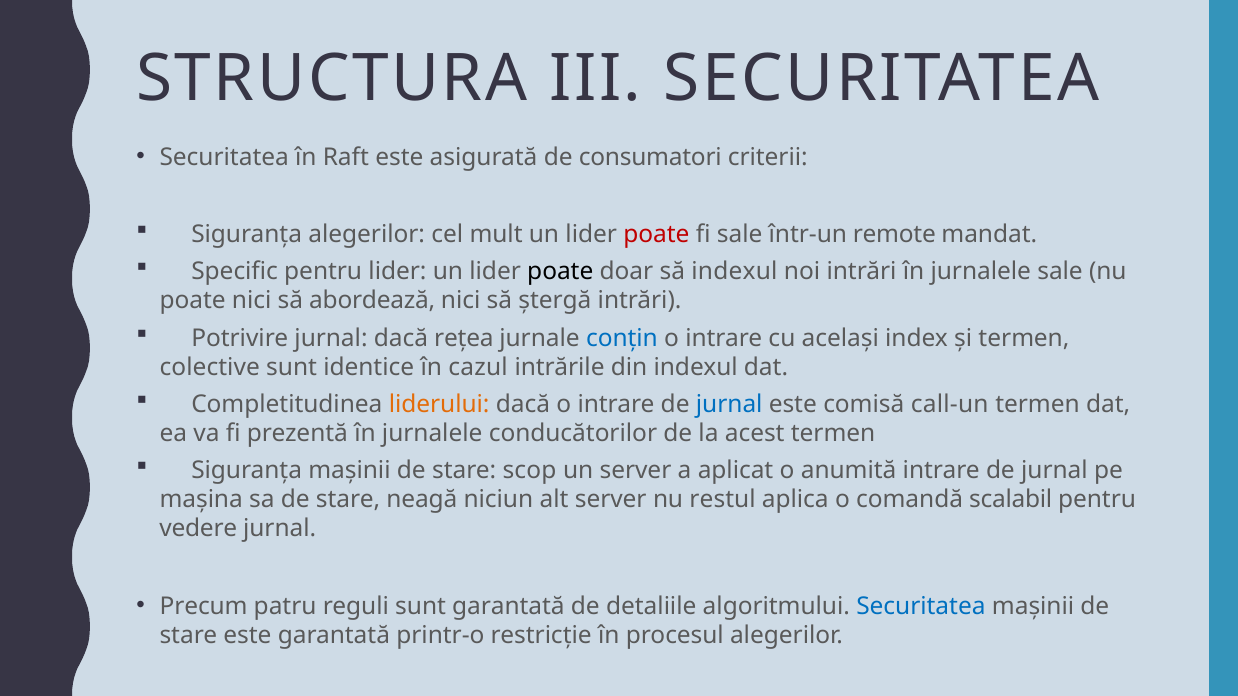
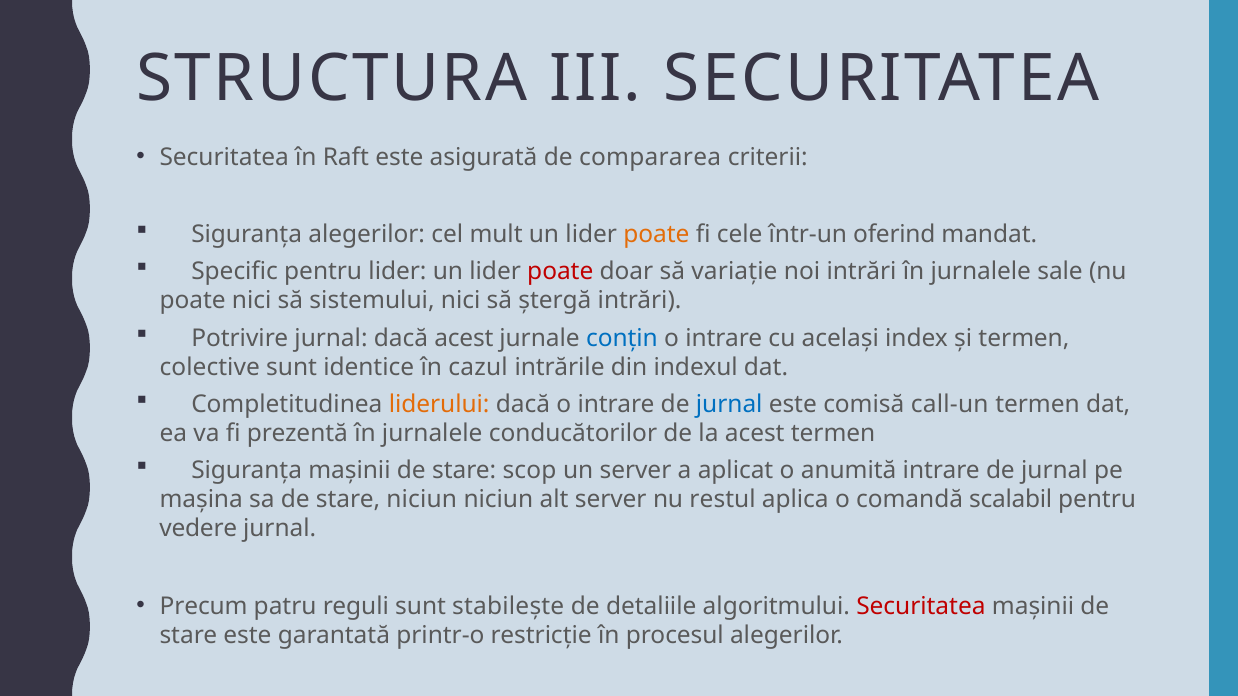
consumatori: consumatori -> compararea (650, 157)
poate colour: red -> orange (656, 235)
fi sale: sale -> cele (740, 235)
remote: remote -> oferind (894, 235)
poate colour: black -> red (560, 272)
să indexul: indexul -> variație (734, 272)
abordează: abordează -> sistemului (372, 301)
dacă rețea: rețea -> acest (464, 338)
stare neagă: neagă -> niciun (422, 500)
sunt garantată: garantată -> stabilește (508, 606)
Securitatea colour: blue -> red (921, 606)
